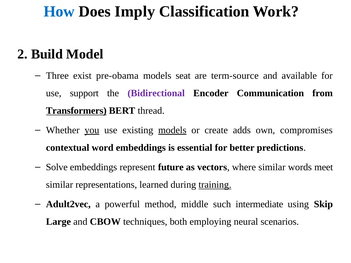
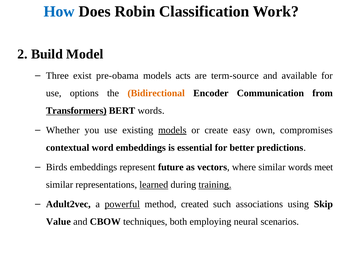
Imply: Imply -> Robin (135, 12)
seat: seat -> acts (183, 76)
support: support -> options (84, 93)
Bidirectional colour: purple -> orange (156, 93)
BERT thread: thread -> words (151, 111)
you underline: present -> none (92, 130)
adds: adds -> easy (242, 130)
Solve: Solve -> Birds (57, 167)
learned underline: none -> present (154, 185)
powerful underline: none -> present (122, 204)
middle: middle -> created (195, 204)
intermediate: intermediate -> associations (259, 204)
Large: Large -> Value (58, 222)
